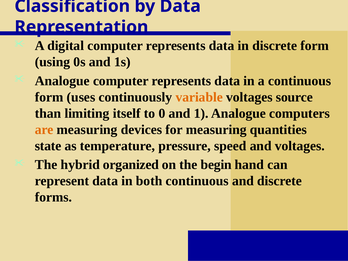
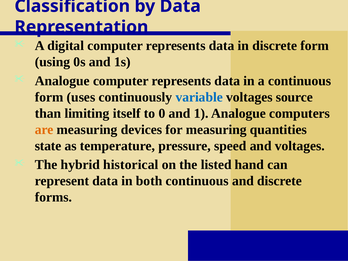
variable colour: orange -> blue (199, 97)
organized: organized -> historical (131, 165)
begin: begin -> listed (216, 165)
